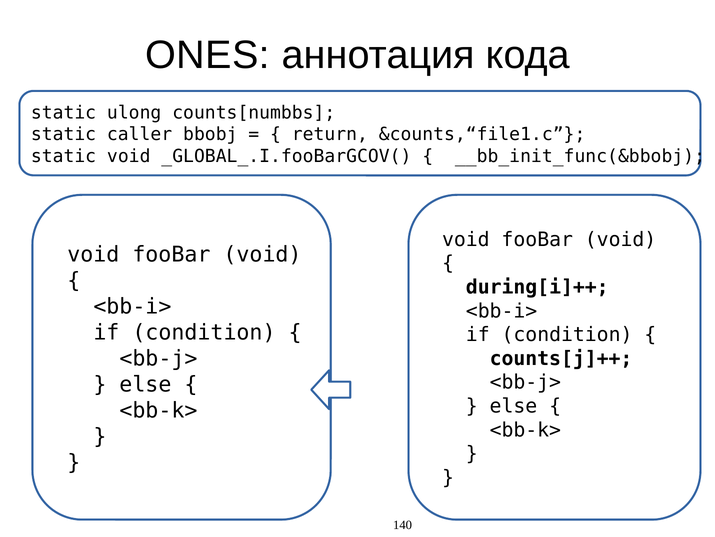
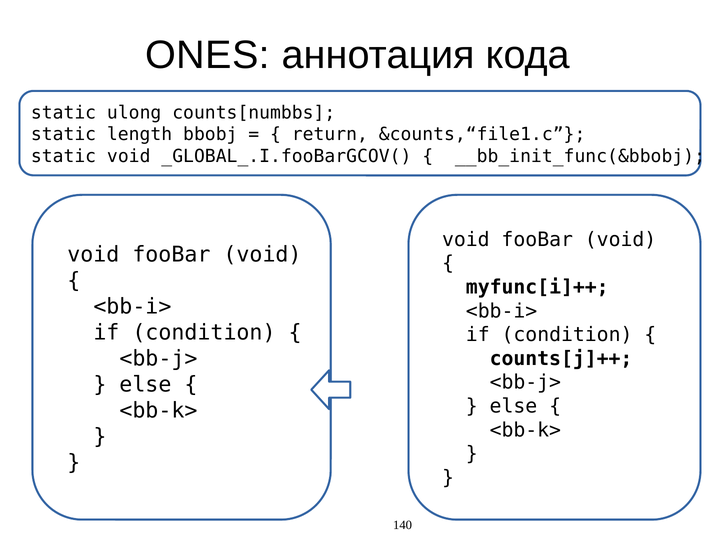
caller: caller -> length (140, 134)
during[i]++: during[i]++ -> myfunc[i]++ (537, 287)
